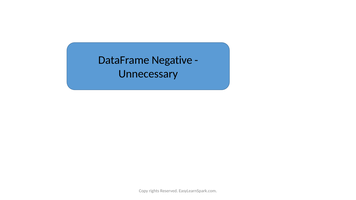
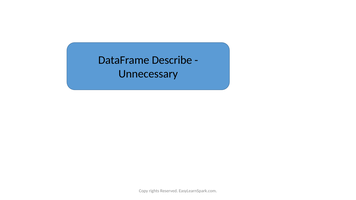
Negative: Negative -> Describe (172, 60)
